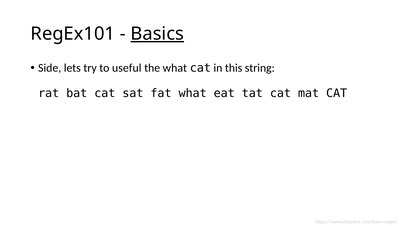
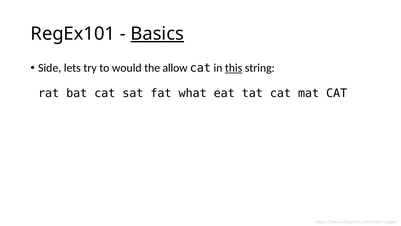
useful: useful -> would (127, 68)
the what: what -> allow (175, 68)
this underline: none -> present (234, 68)
